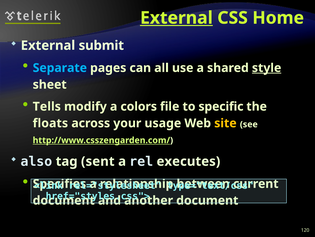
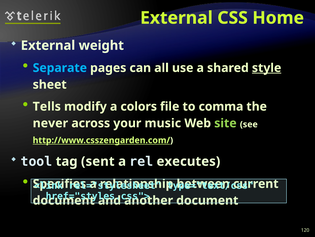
External underline: present -> none (176, 18)
submit: submit -> weight (101, 45)
specific: specific -> comma (221, 106)
floats: floats -> never (50, 123)
usage: usage -> music (163, 123)
site colour: yellow -> light green (225, 123)
also: also -> tool (36, 161)
